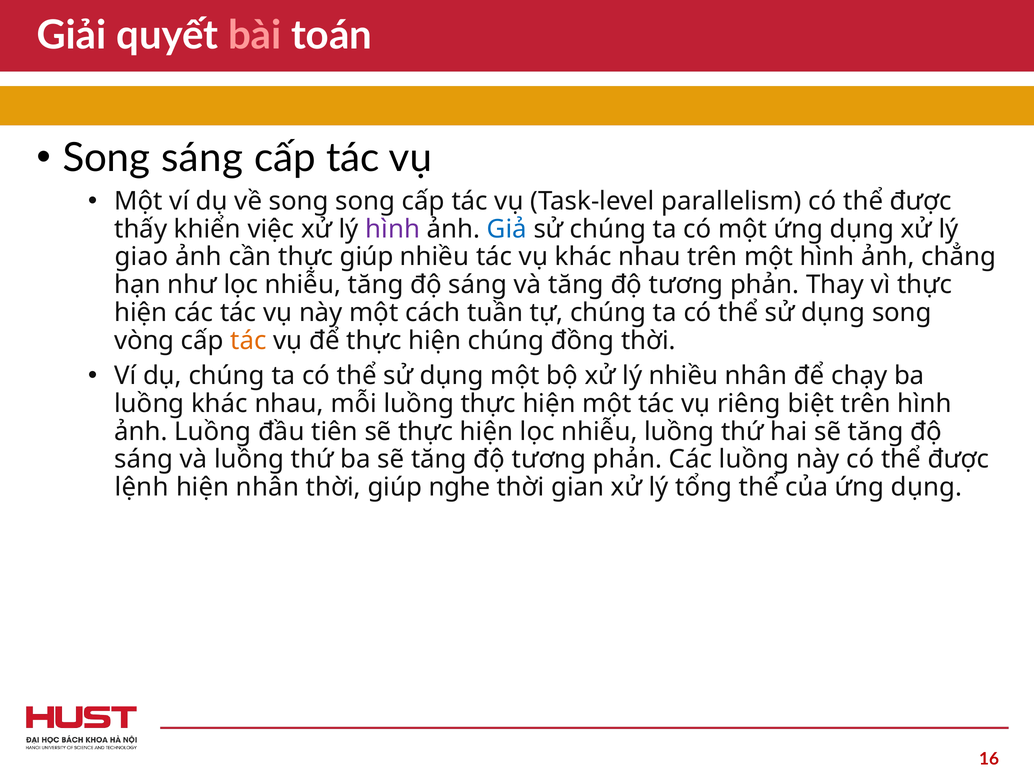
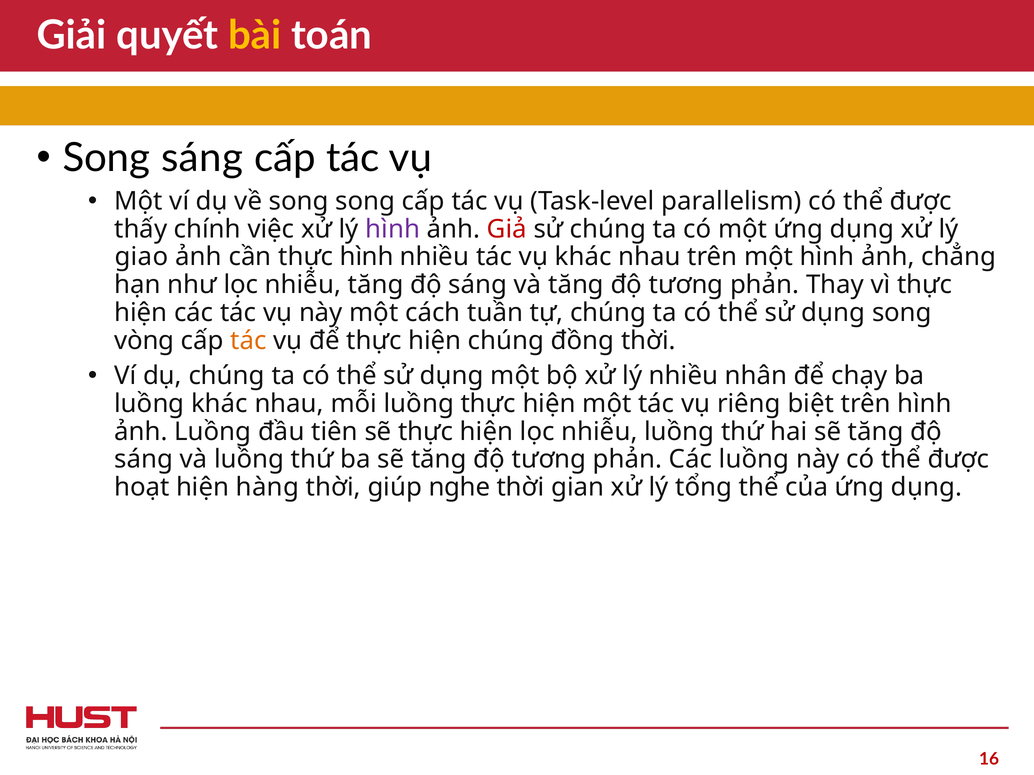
bài colour: pink -> yellow (255, 35)
khiển: khiển -> chính (207, 229)
Giả colour: blue -> red (507, 229)
thực giúp: giúp -> hình (367, 257)
lệnh: lệnh -> hoạt (142, 488)
hiện nhân: nhân -> hàng (267, 488)
